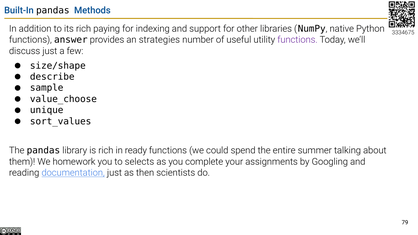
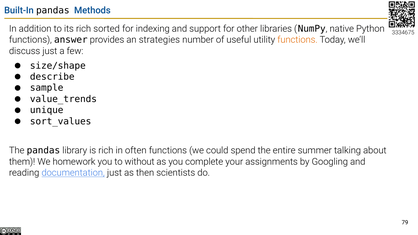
paying: paying -> sorted (107, 29)
functions colour: purple -> orange (297, 40)
value_choose: value_choose -> value_trends (63, 99)
ready: ready -> often (136, 151)
selects: selects -> without (140, 162)
